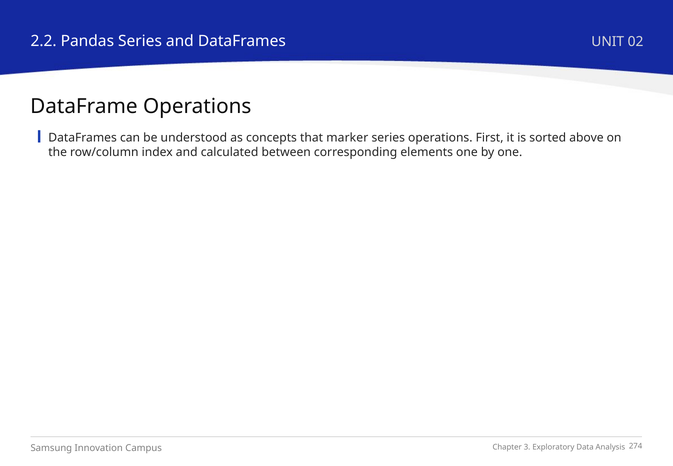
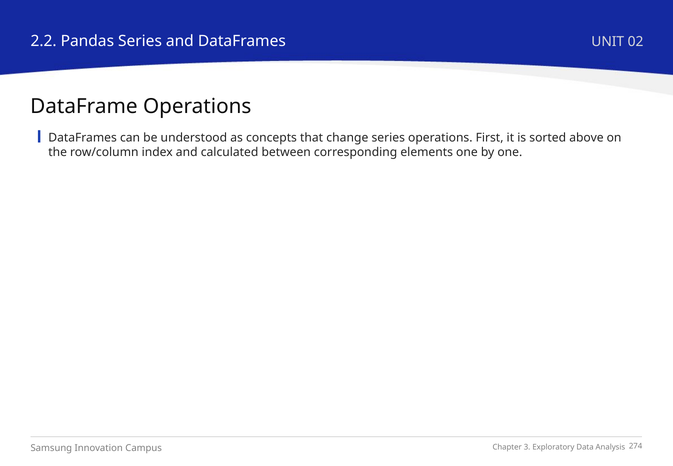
marker: marker -> change (347, 138)
